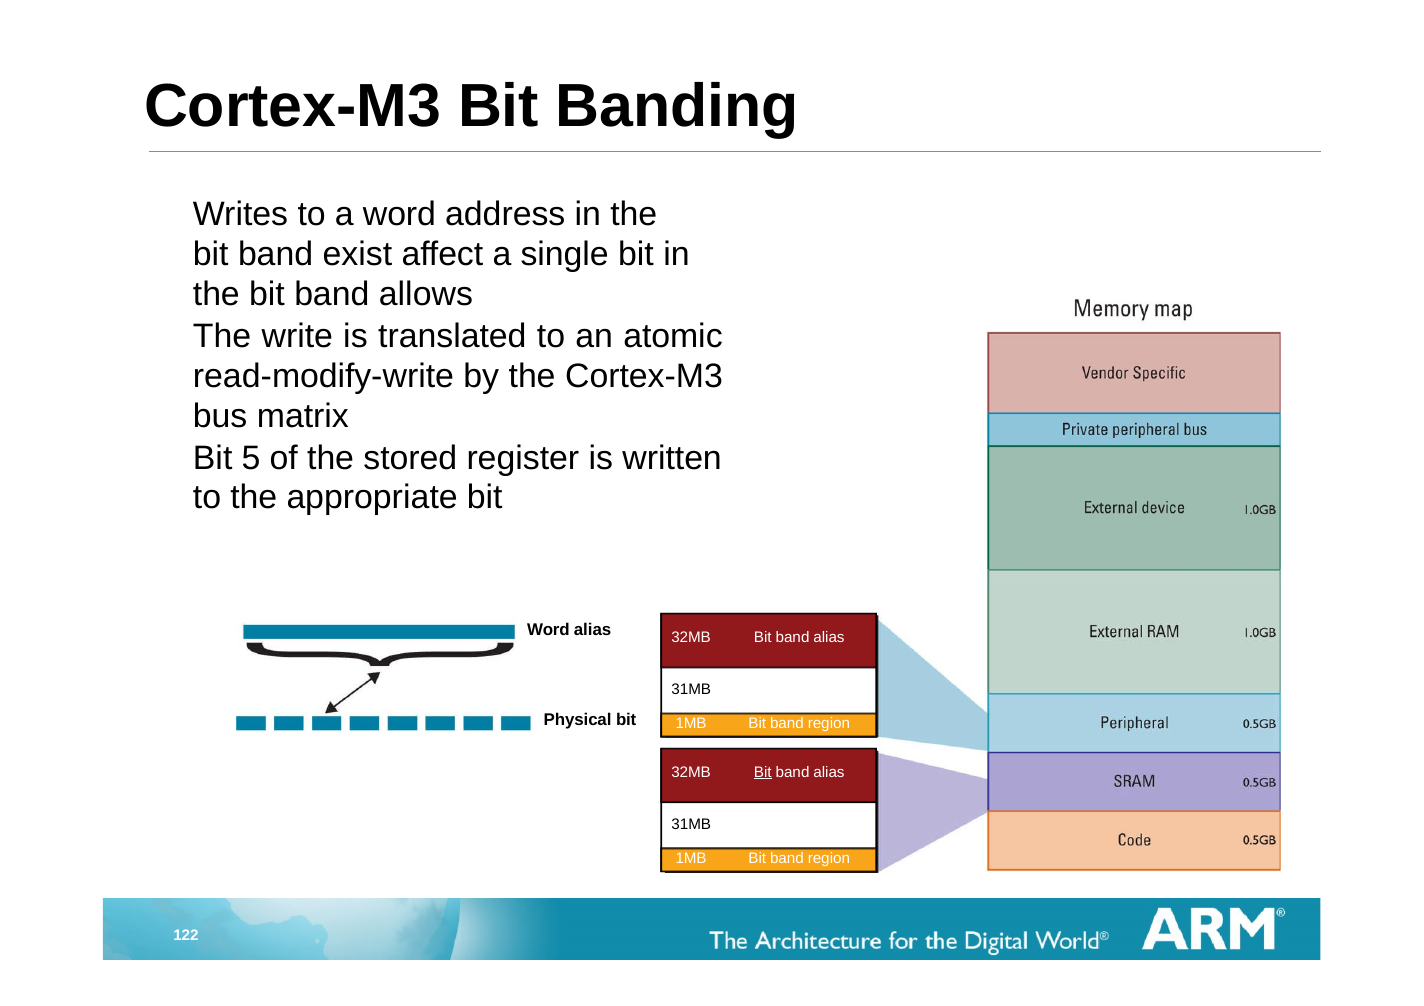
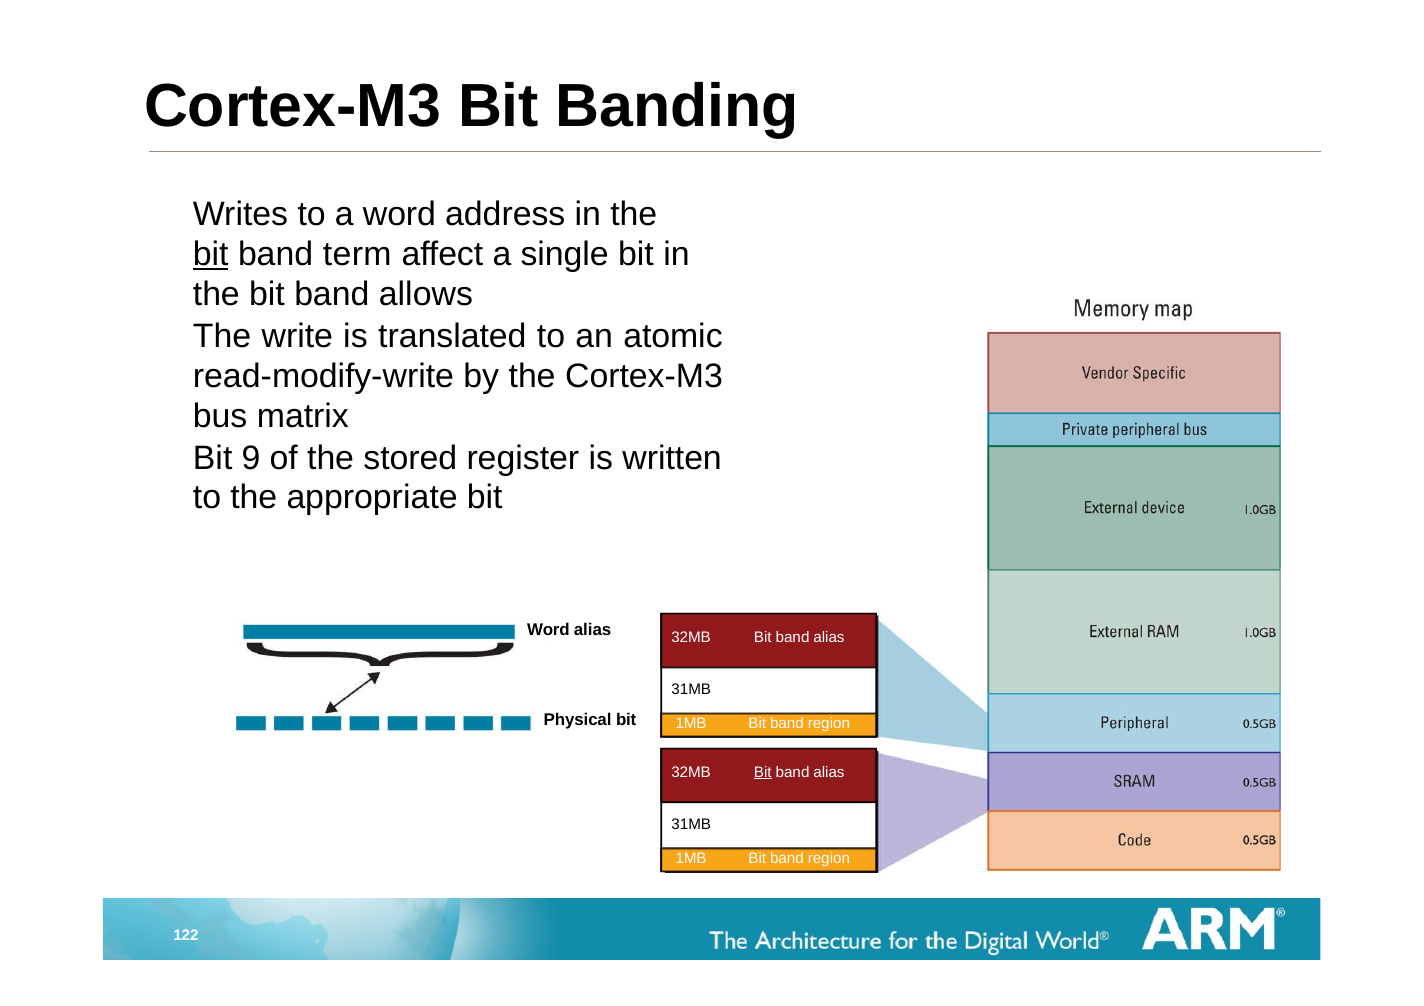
bit underline: none -> present (211, 255)
exist: exist -> term (357, 255)
5: 5 -> 9 (251, 459)
